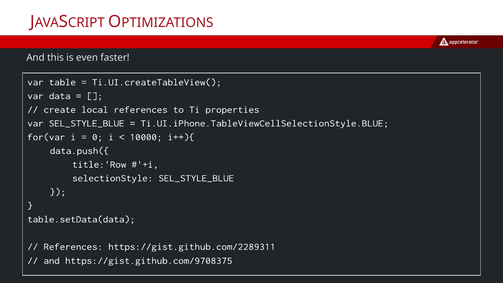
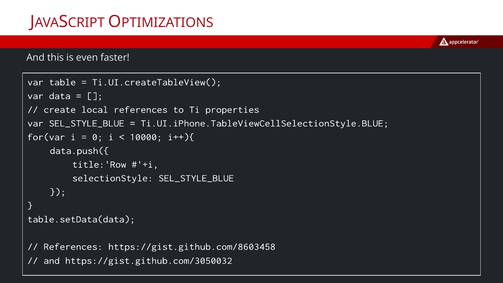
https://gist.github.com/2289311: https://gist.github.com/2289311 -> https://gist.github.com/8603458 (192, 247)
https://gist.github.com/9708375: https://gist.github.com/9708375 -> https://gist.github.com/3050032 (149, 261)
